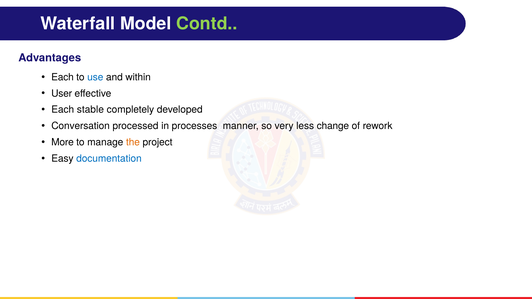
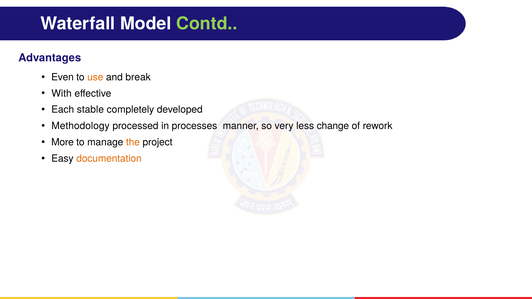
Each: Each -> Even (63, 77)
use colour: blue -> orange (95, 77)
within: within -> break (138, 77)
User: User -> With (62, 93)
Conversation: Conversation -> Methodology (81, 126)
documentation colour: blue -> orange (109, 159)
